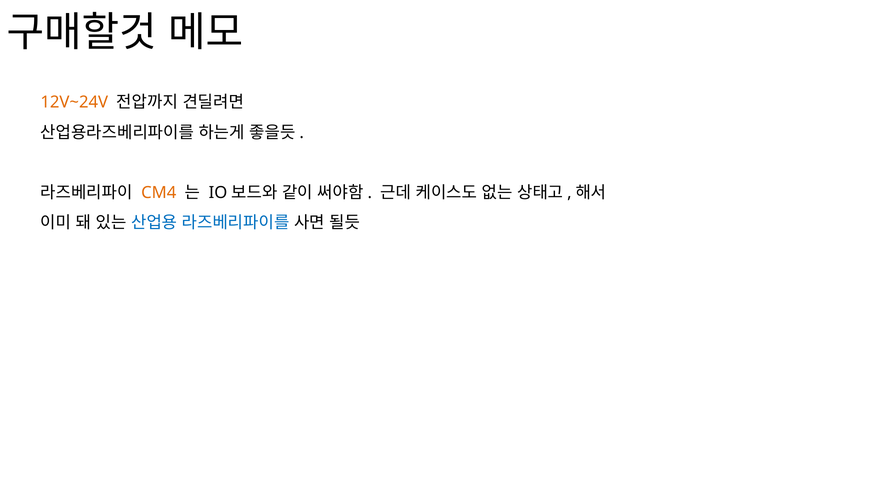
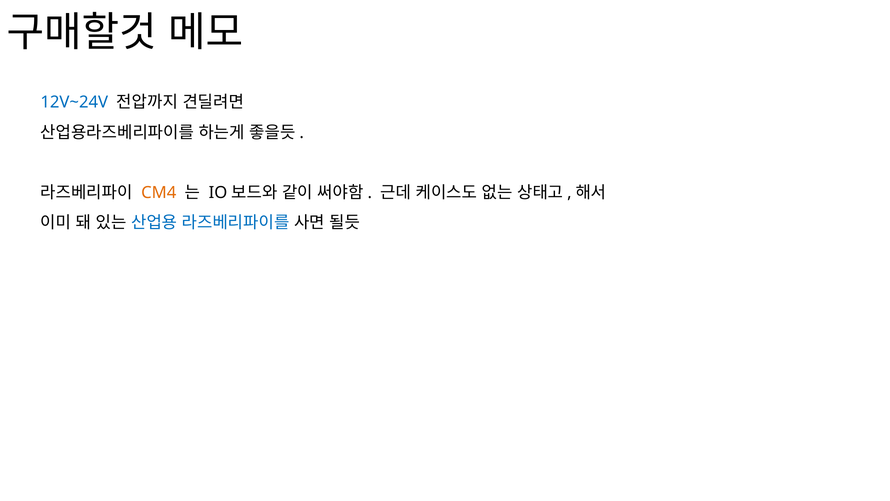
12V~24V colour: orange -> blue (74, 102)
